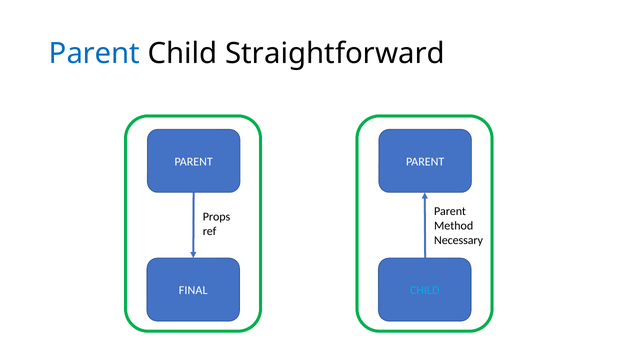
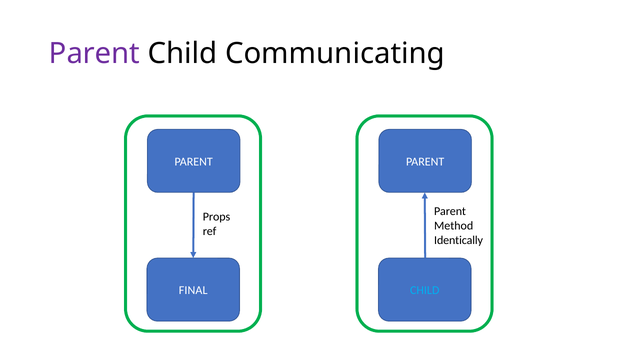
Parent colour: blue -> purple (94, 54)
Straightforward: Straightforward -> Communicating (335, 54)
Necessary: Necessary -> Identically (459, 241)
